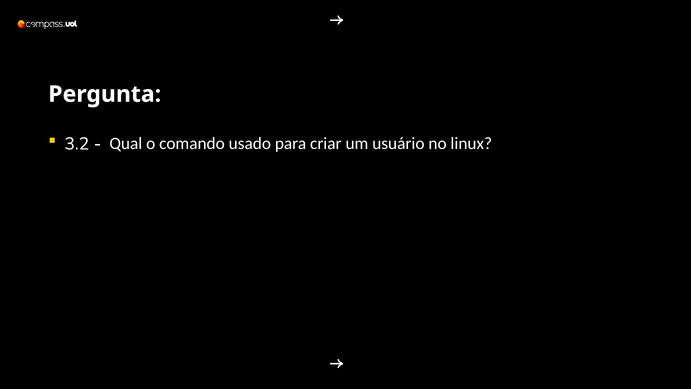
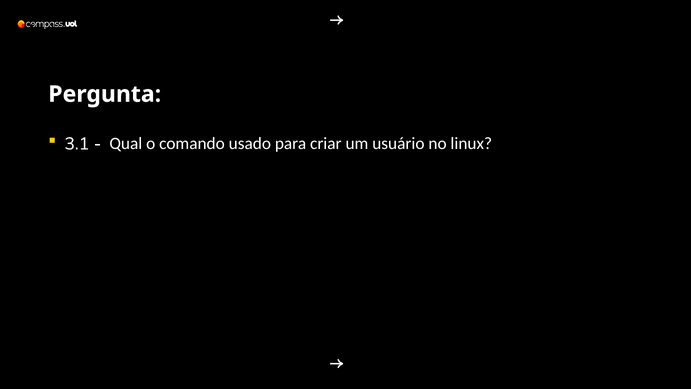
3.2: 3.2 -> 3.1 (77, 144)
